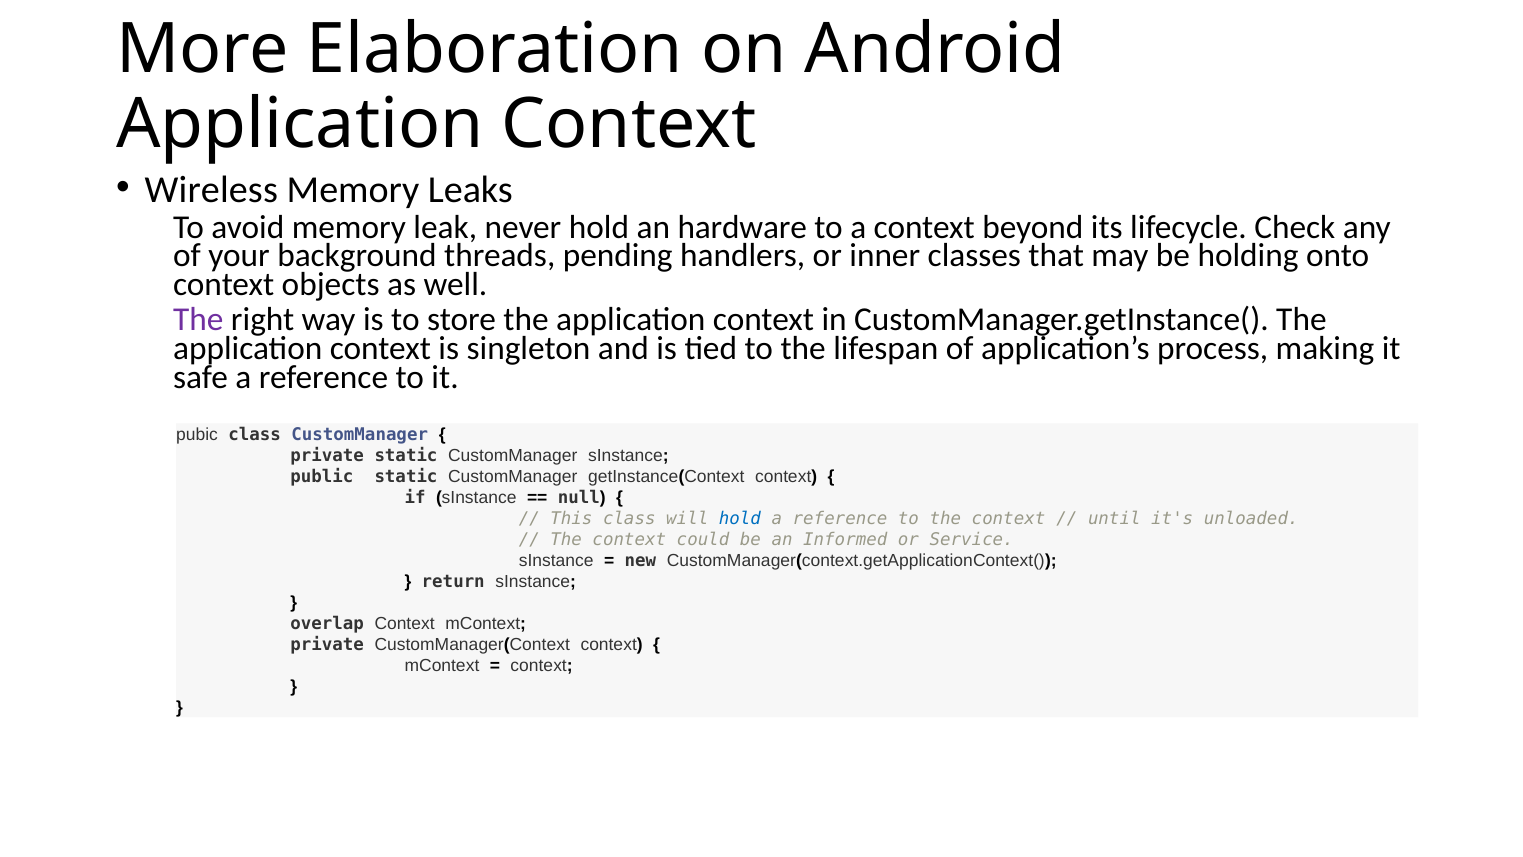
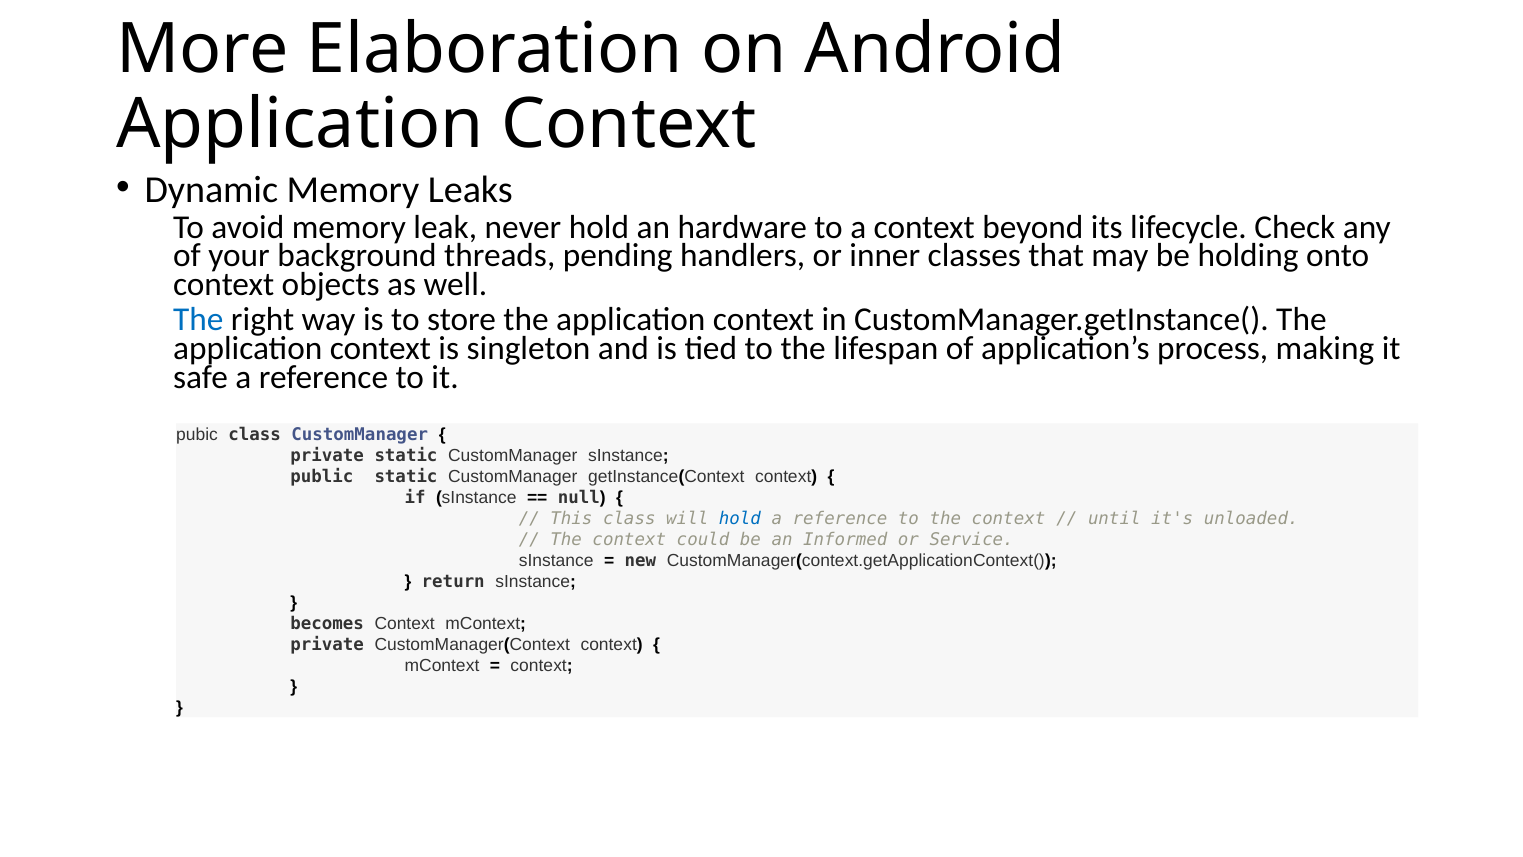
Wireless: Wireless -> Dynamic (211, 189)
The colour: purple -> blue (198, 320)
overlap: overlap -> becomes (327, 624)
